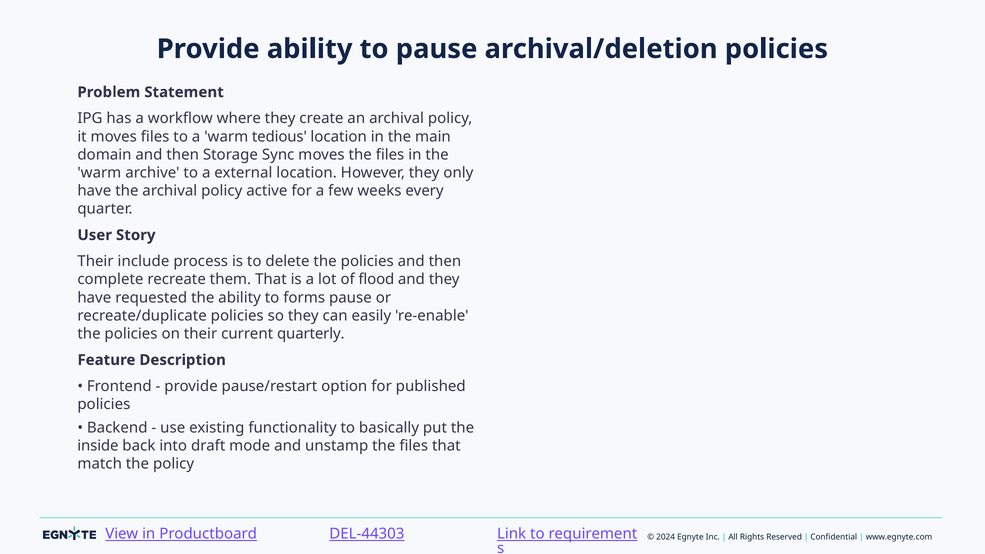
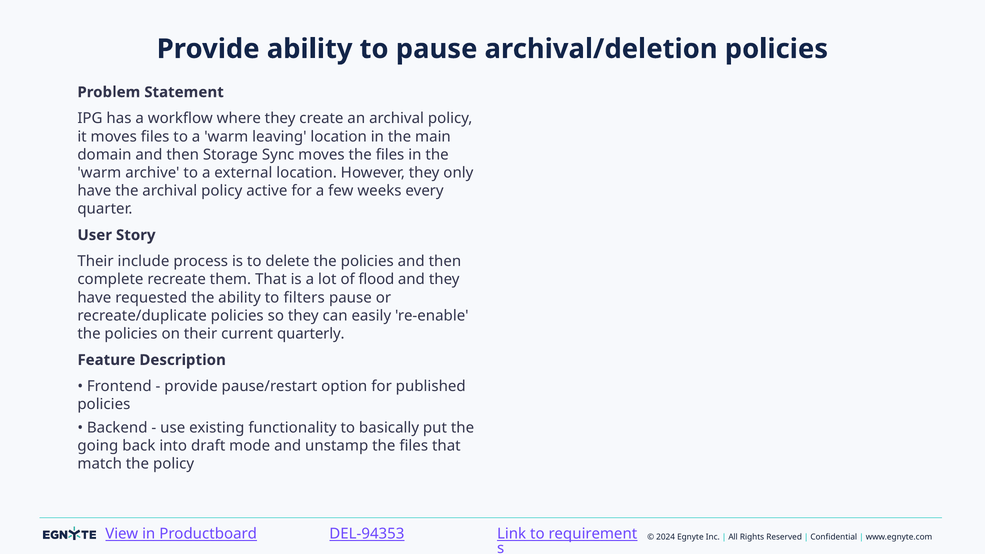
tedious: tedious -> leaving (279, 137)
forms: forms -> filters (304, 298)
inside: inside -> going (98, 446)
DEL-44303: DEL-44303 -> DEL-94353 (367, 534)
